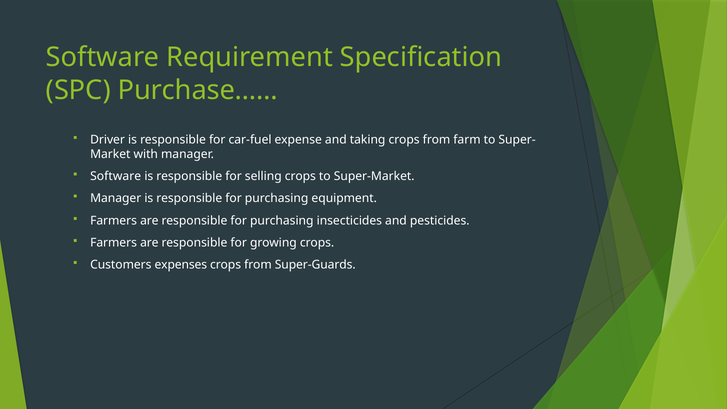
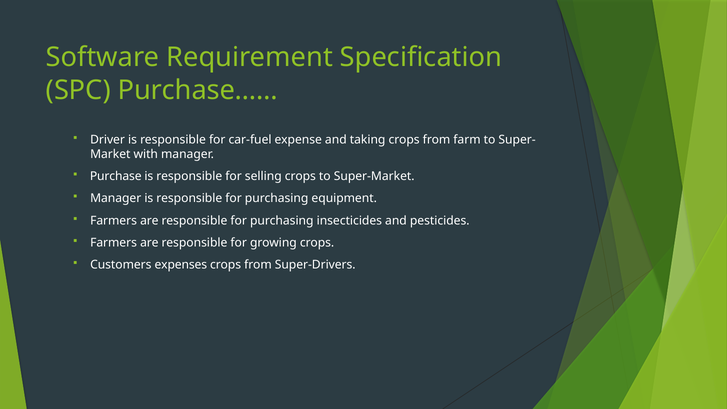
Software: Software -> Purchase (116, 176)
Super-Guards: Super-Guards -> Super-Drivers (315, 265)
